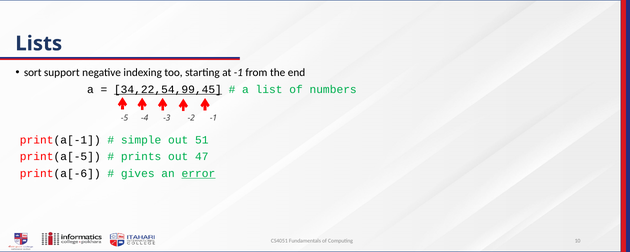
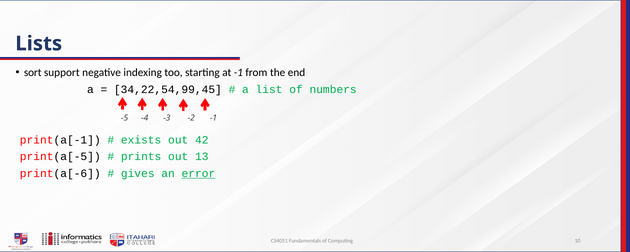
34,22,54,99,45 underline: present -> none (168, 89)
simple: simple -> exists (141, 140)
51: 51 -> 42 (202, 140)
47: 47 -> 13 (202, 157)
